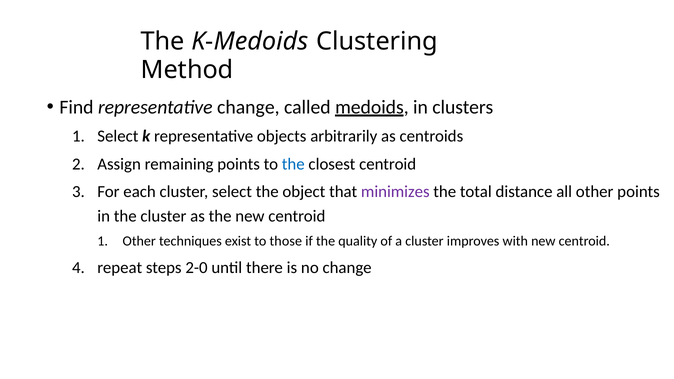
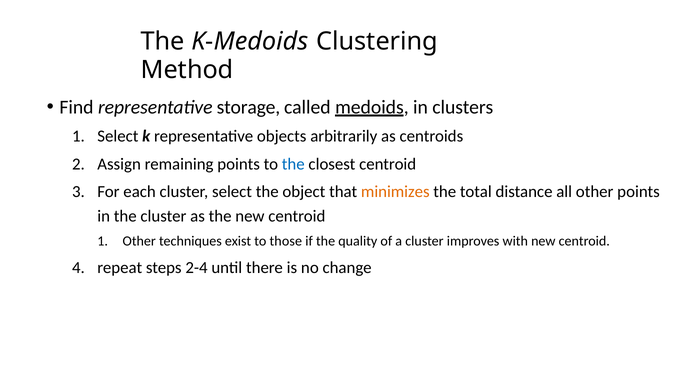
representative change: change -> storage (248, 107)
minimizes colour: purple -> orange (395, 192)
2-0: 2-0 -> 2-4 (196, 268)
